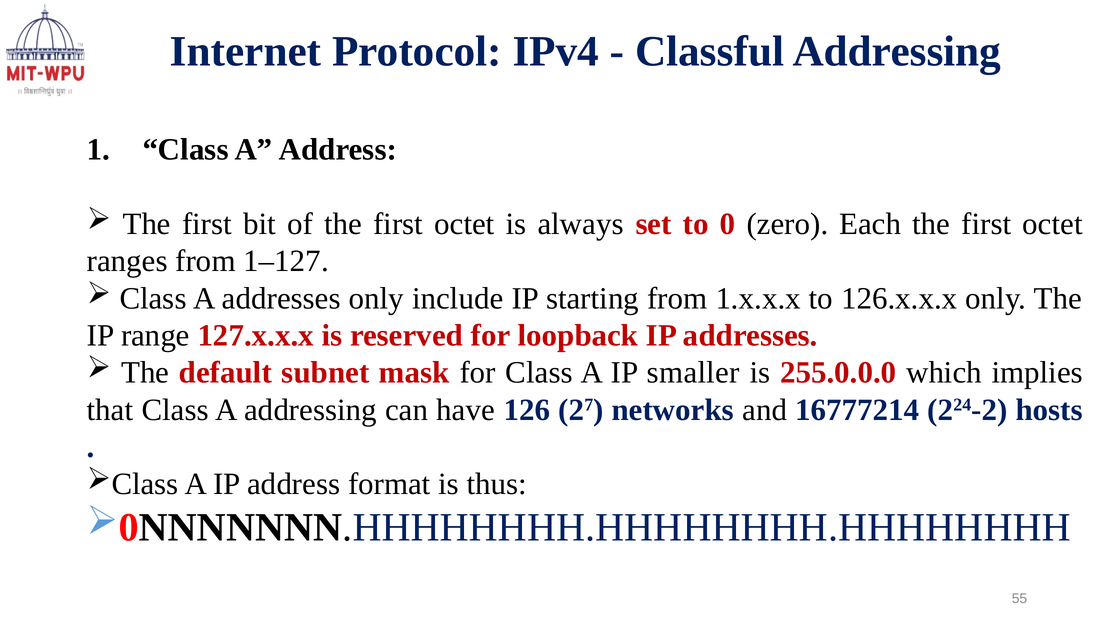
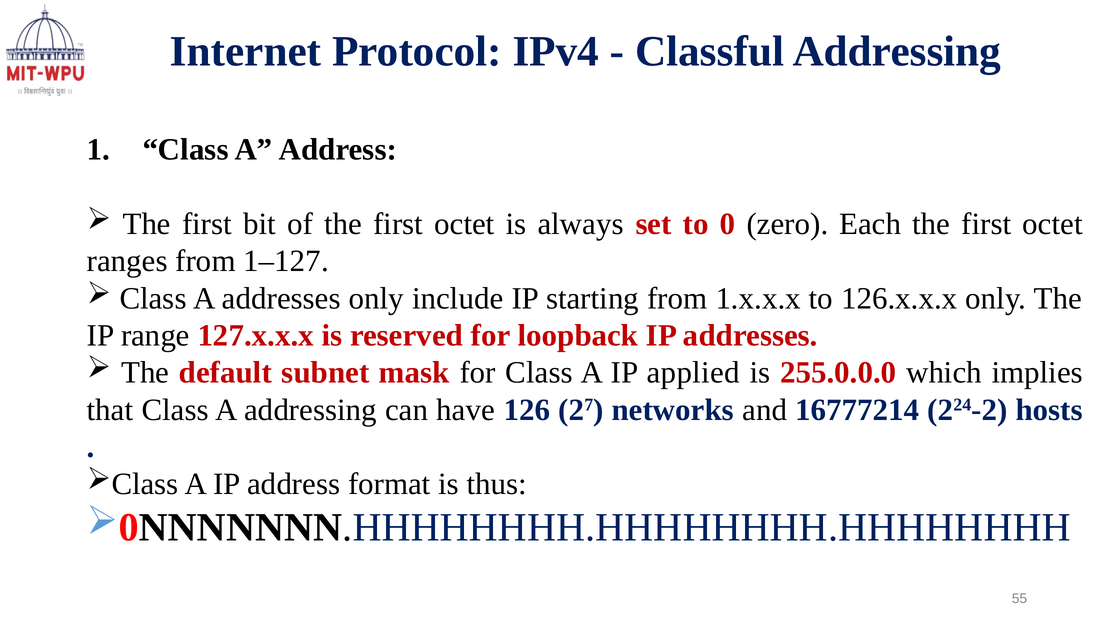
smaller: smaller -> applied (693, 373)
